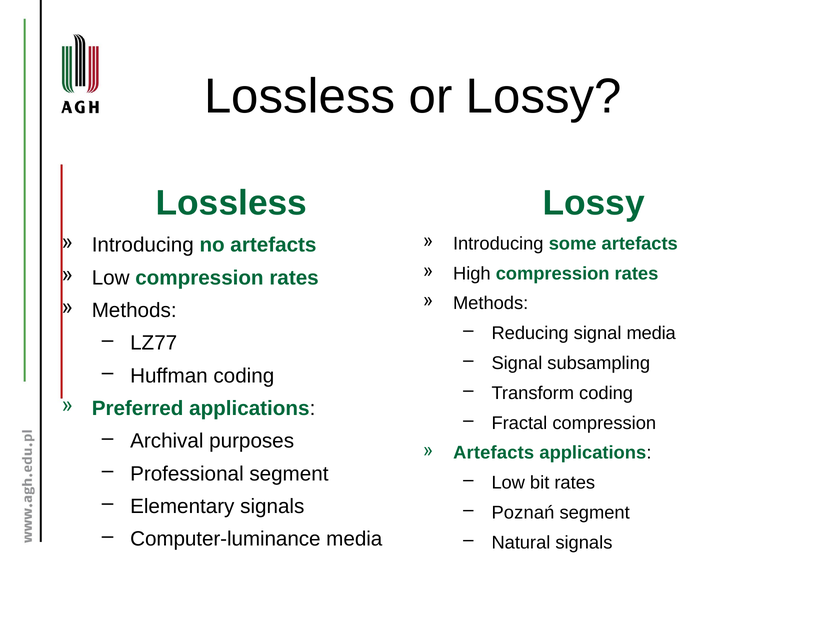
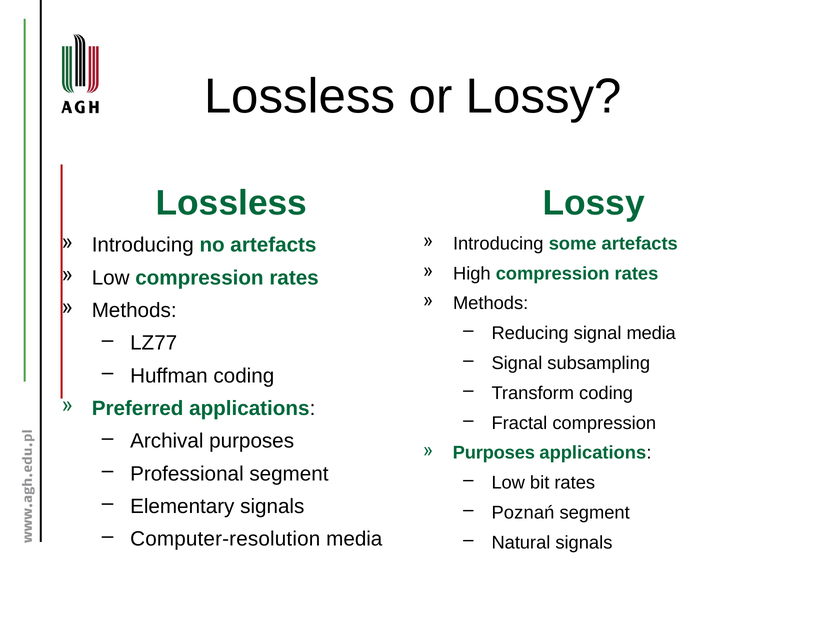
Artefacts: Artefacts -> Purposes (494, 453)
Computer-luminance: Computer-luminance -> Computer-resolution (225, 539)
